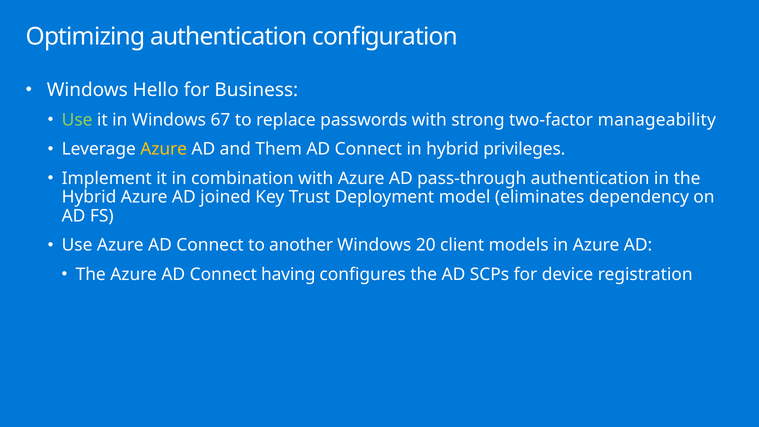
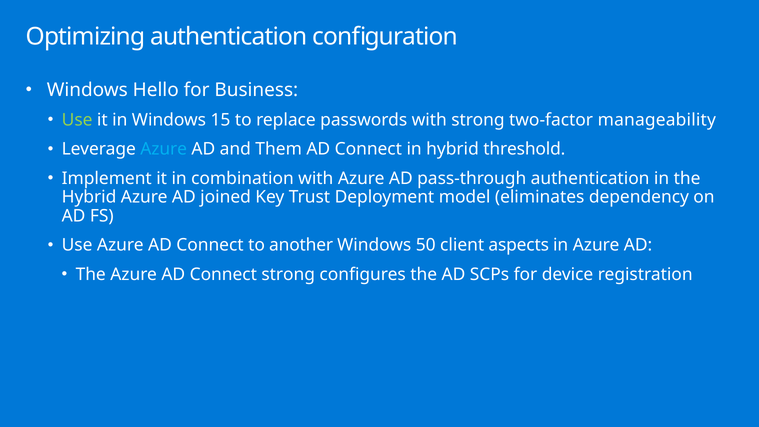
67: 67 -> 15 (220, 120)
Azure colour: yellow -> light blue (164, 149)
privileges: privileges -> threshold (524, 149)
20: 20 -> 50 (426, 245)
models: models -> aspects (519, 245)
Connect having: having -> strong (288, 274)
